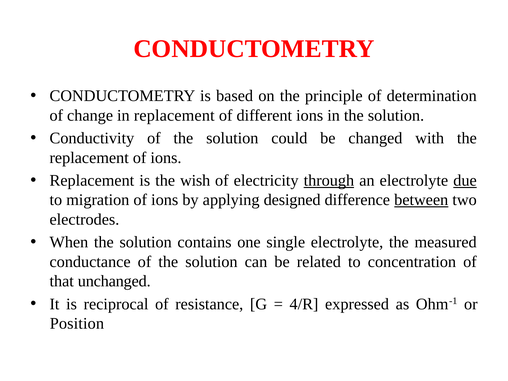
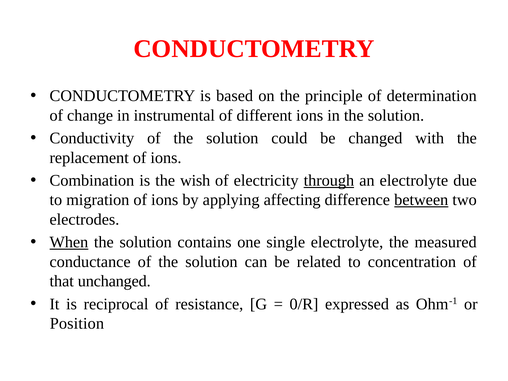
in replacement: replacement -> instrumental (174, 115)
Replacement: Replacement -> Combination (92, 180)
due underline: present -> none (465, 180)
designed: designed -> affecting (292, 200)
When underline: none -> present (69, 242)
4/R: 4/R -> 0/R (304, 304)
